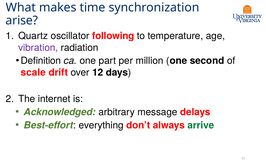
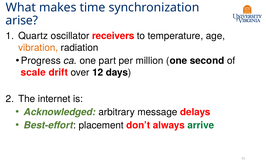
following: following -> receivers (113, 36)
vibration colour: purple -> orange (38, 48)
Definition: Definition -> Progress (41, 61)
everything: everything -> placement (101, 125)
